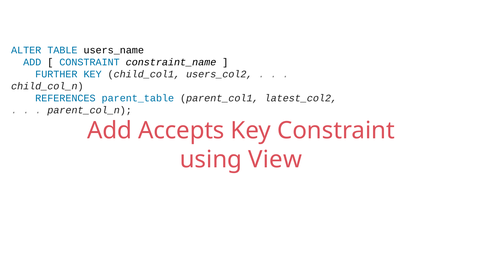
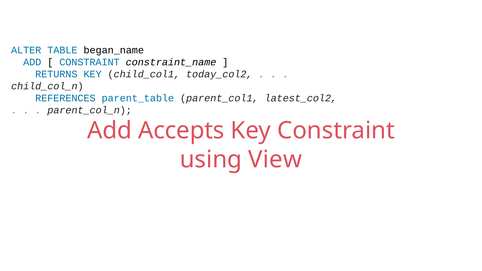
users_name: users_name -> began_name (114, 50)
FURTHER: FURTHER -> RETURNS (56, 74)
users_col2: users_col2 -> today_col2 (219, 74)
